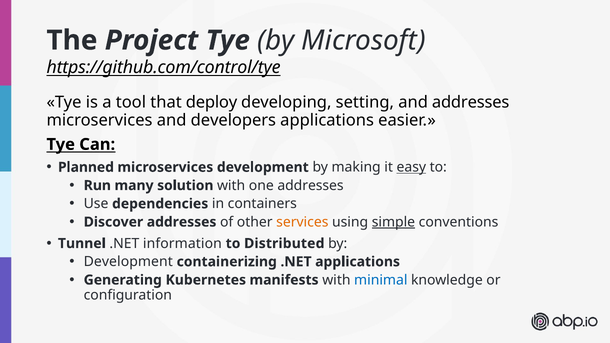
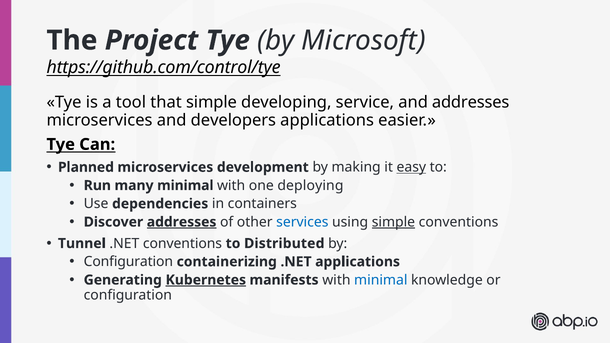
that deploy: deploy -> simple (211, 102)
setting: setting -> service (365, 102)
many solution: solution -> minimal (185, 186)
one addresses: addresses -> deploying (310, 186)
addresses underline: none -> present (182, 222)
services colour: orange -> blue (302, 222)
.NET information: information -> conventions (182, 244)
Development: Development -> Configuration (128, 262)
Kubernetes underline: none -> present (206, 280)
